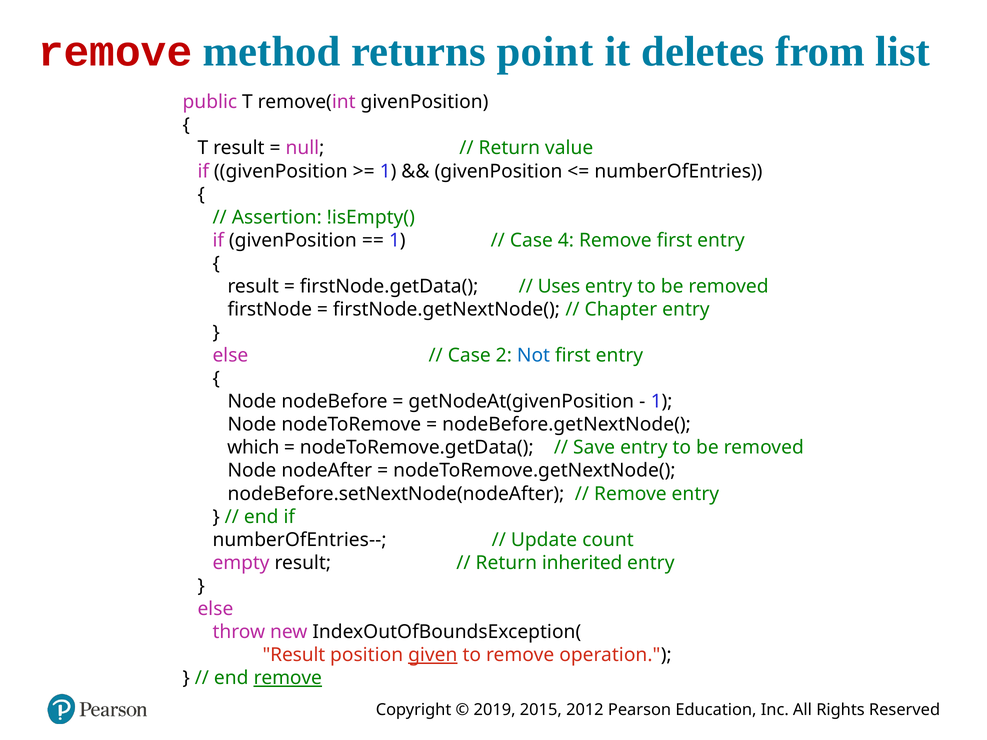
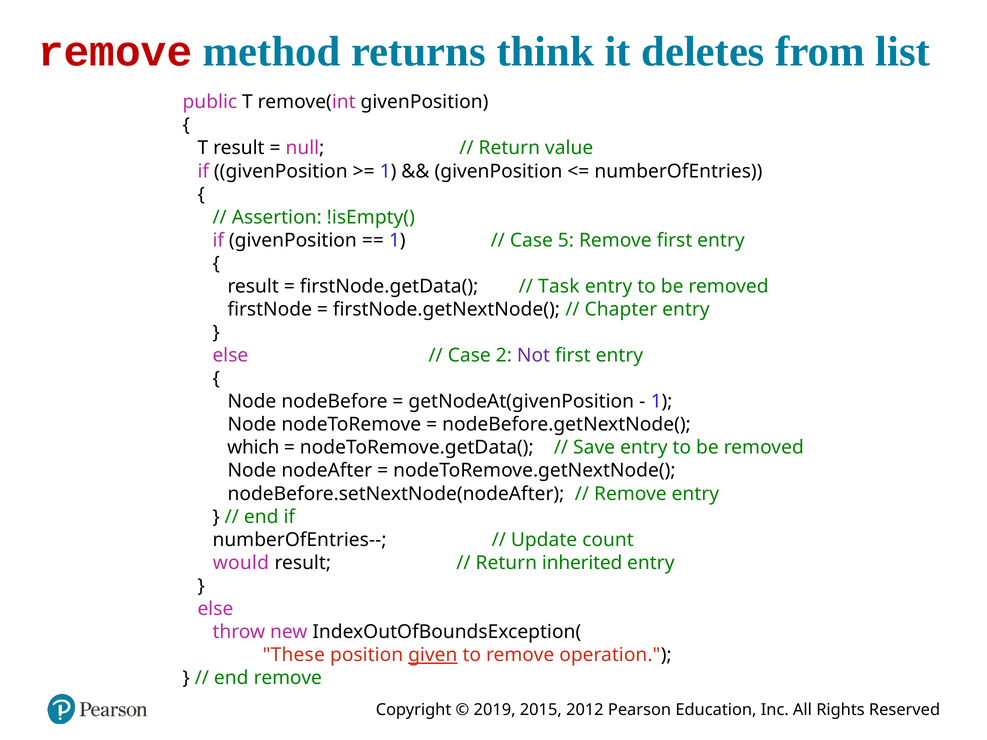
point: point -> think (545, 52)
4: 4 -> 5 (566, 240)
Uses: Uses -> Task (559, 286)
Not colour: blue -> purple (533, 356)
empty: empty -> would (241, 563)
Result: Result -> These (294, 655)
remove underline: present -> none (288, 678)
